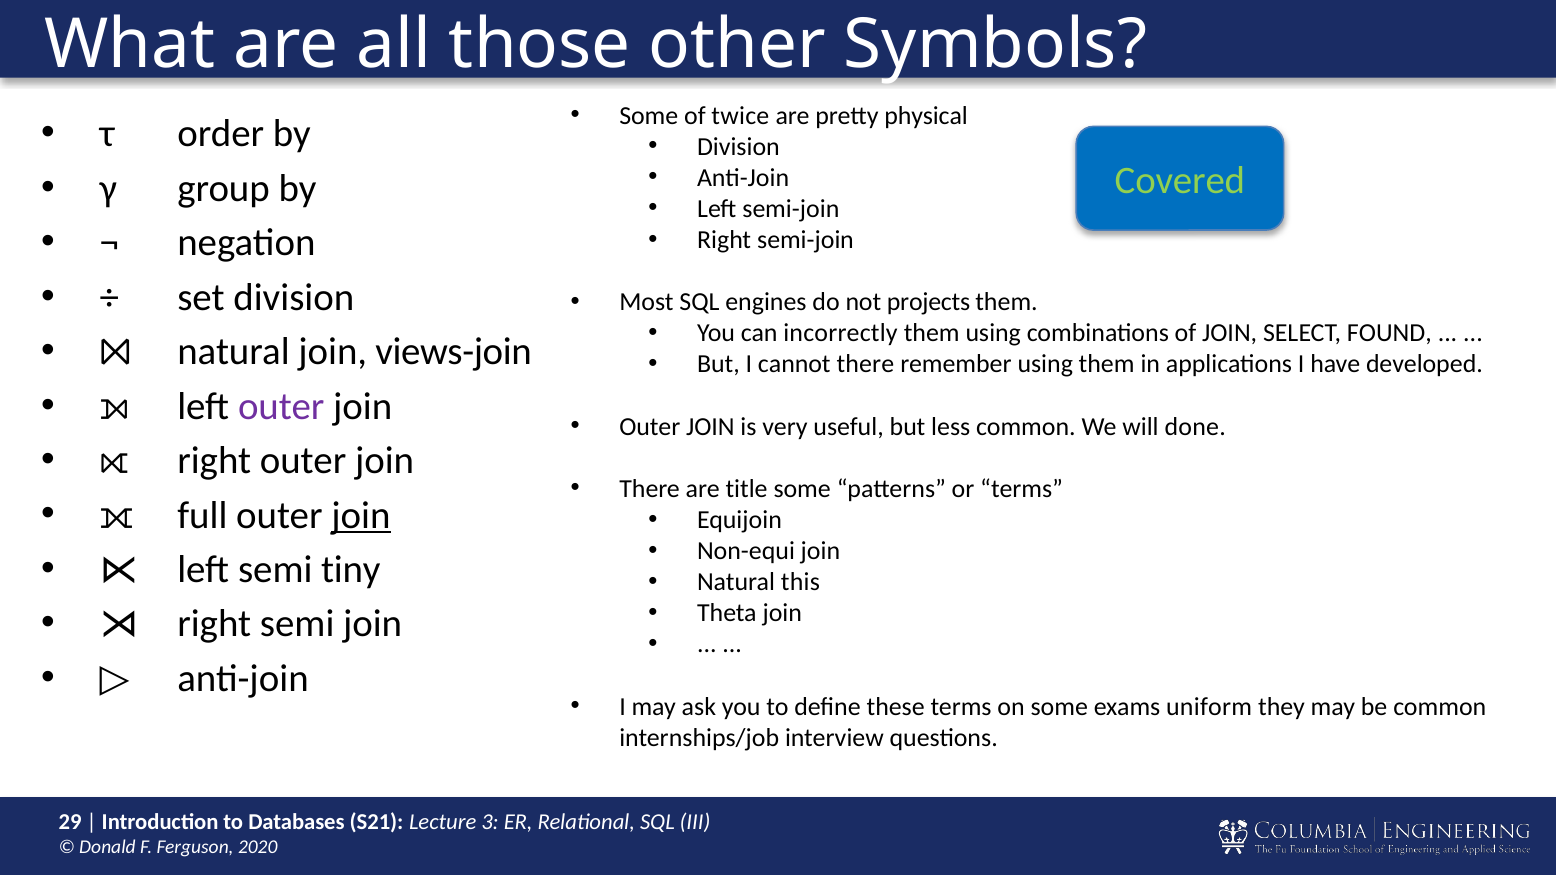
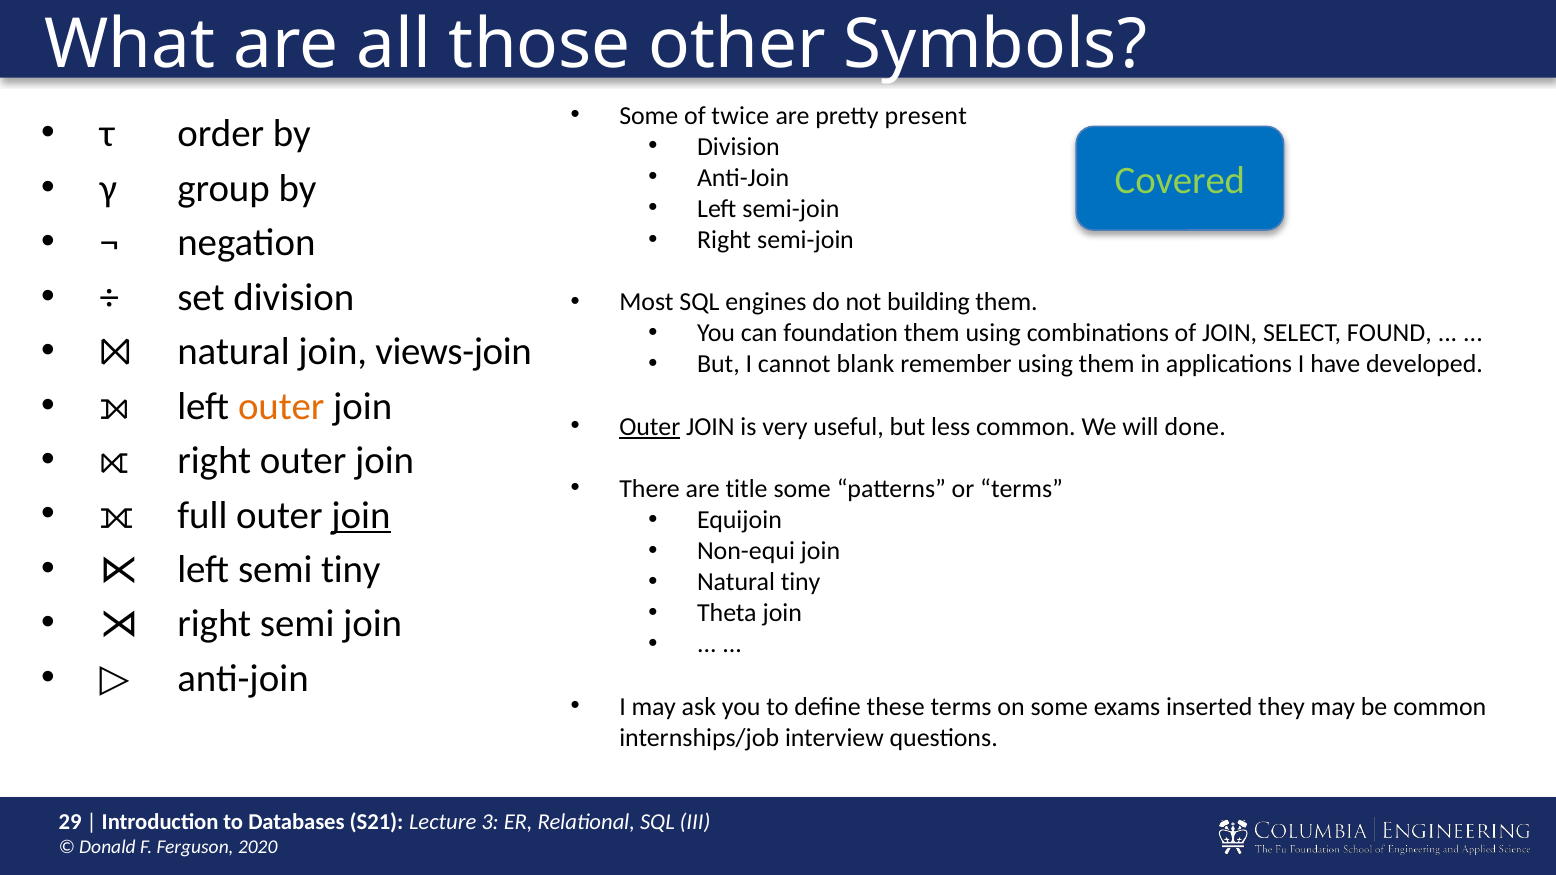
physical: physical -> present (926, 116)
projects: projects -> building (929, 302)
incorrectly: incorrectly -> foundation (841, 333)
cannot there: there -> blank (865, 365)
outer colour: purple -> orange (281, 406)
Outer underline: none -> present (650, 427)
Natural this: this -> tiny (801, 582)
uniform: uniform -> inserted (1209, 707)
